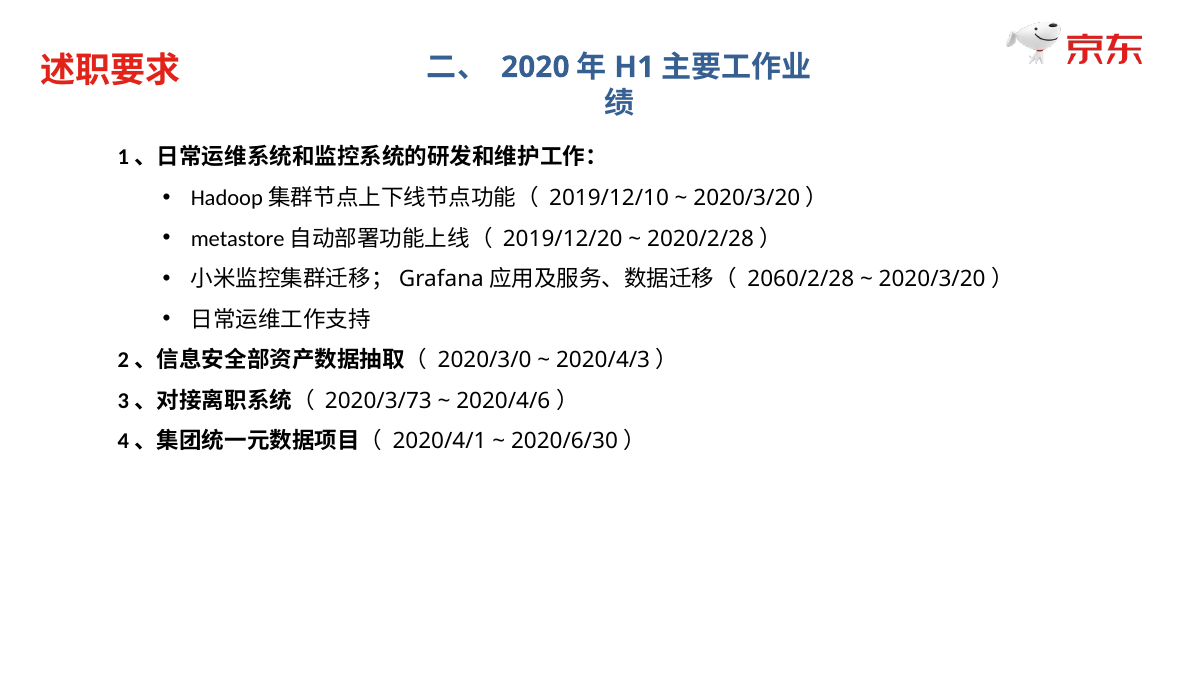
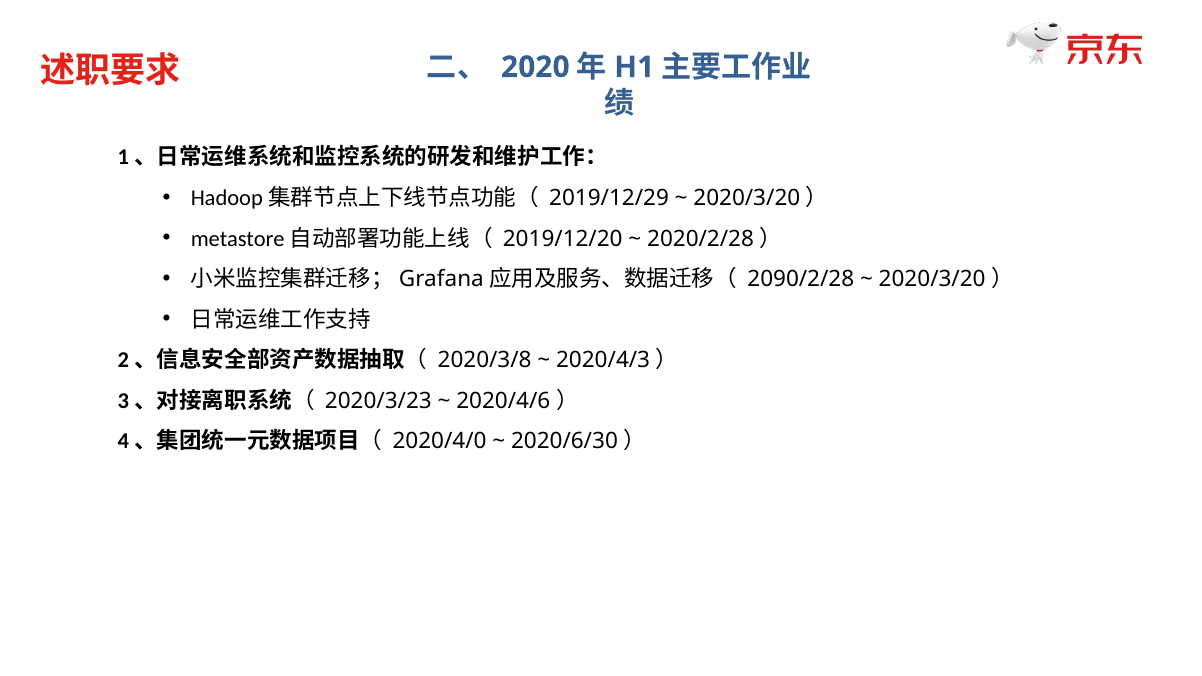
2019/12/10: 2019/12/10 -> 2019/12/29 (609, 198)
2060/2/28: 2060/2/28 -> 2090/2/28 (801, 279)
2020/3/0: 2020/3/0 -> 2020/3/8 (485, 360)
2020/3/73: 2020/3/73 -> 2020/3/23 (378, 401)
2020/4/1: 2020/4/1 -> 2020/4/0 (440, 441)
